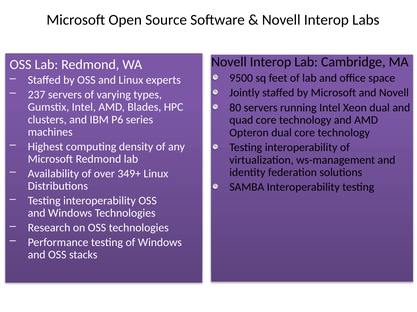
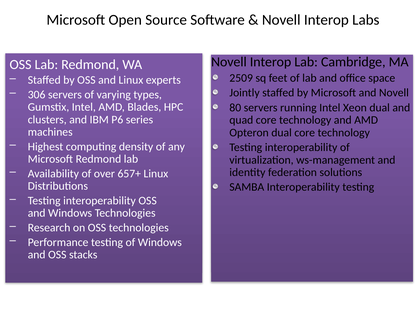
9500: 9500 -> 2509 (241, 78)
237: 237 -> 306 (37, 95)
349+: 349+ -> 657+ (129, 174)
